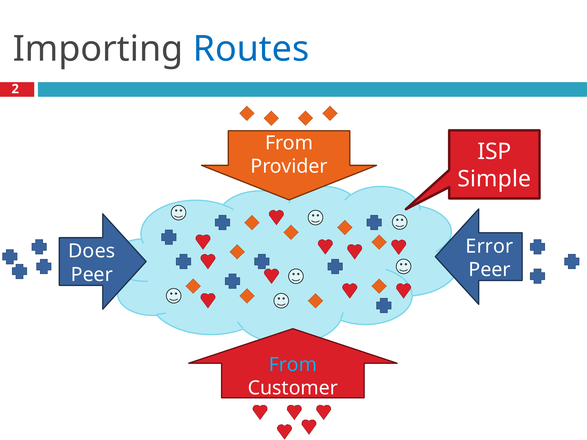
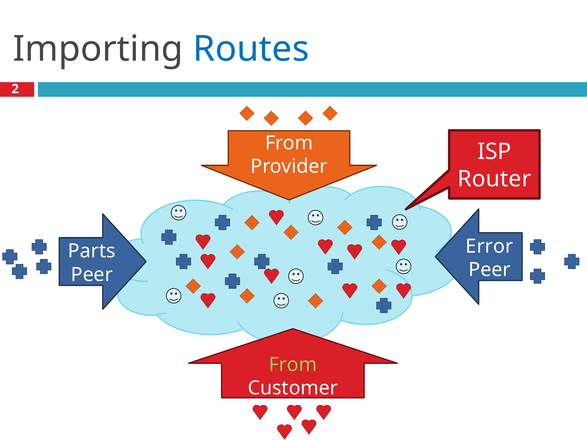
Simple: Simple -> Router (494, 179)
Does: Does -> Parts (92, 251)
From colour: light blue -> light green (293, 365)
